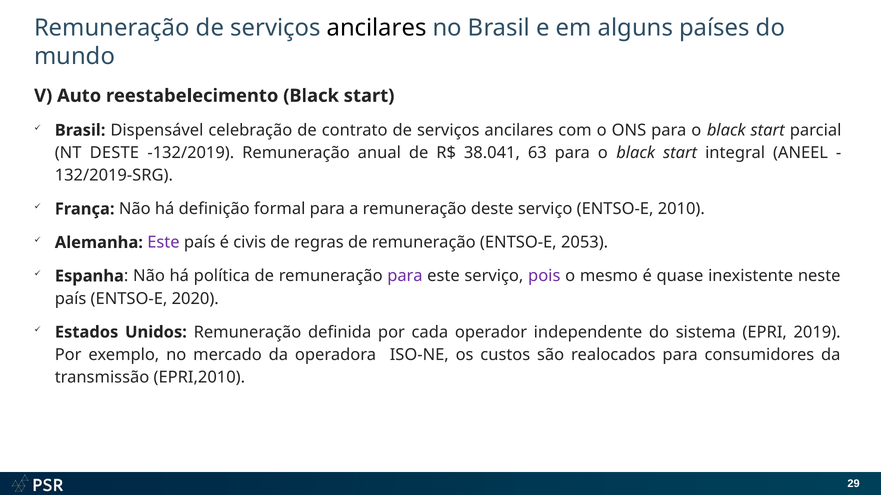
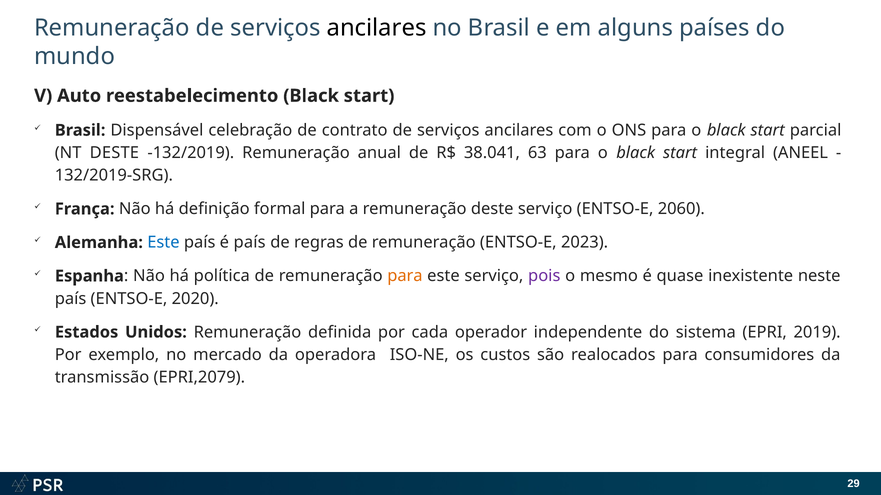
2010: 2010 -> 2060 (681, 209)
Este colour: purple -> blue (163, 243)
é civis: civis -> país (250, 243)
2053: 2053 -> 2023 (585, 243)
para colour: purple -> orange (405, 276)
EPRI,2010: EPRI,2010 -> EPRI,2079 (199, 378)
